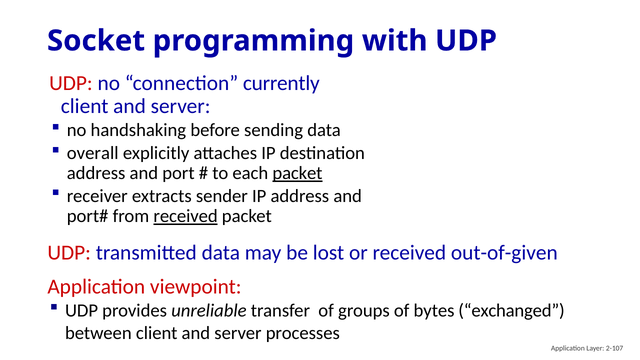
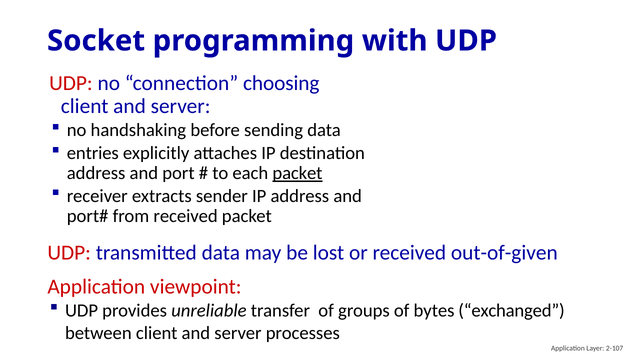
currently: currently -> choosing (281, 83)
overall: overall -> entries (93, 153)
received underline: present -> none (186, 216)
